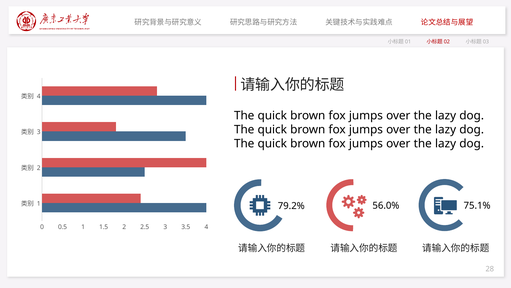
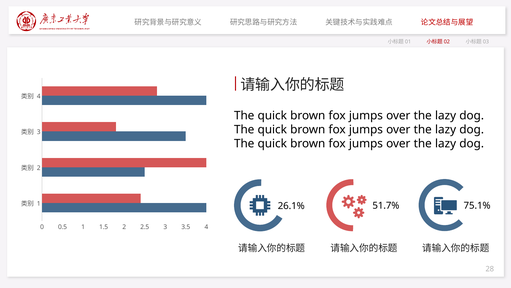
56.0%: 56.0% -> 51.7% (386, 205)
79.2%: 79.2% -> 26.1% (291, 205)
